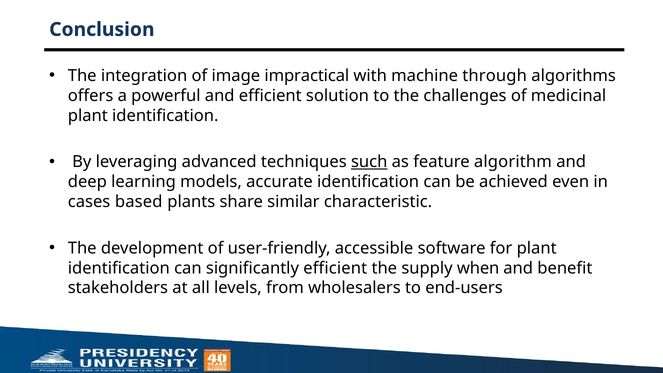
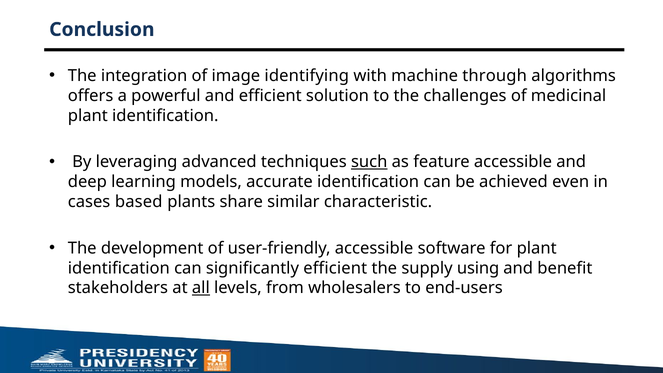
impractical: impractical -> identifying (307, 76)
feature algorithm: algorithm -> accessible (513, 162)
when: when -> using (478, 268)
all underline: none -> present (201, 288)
